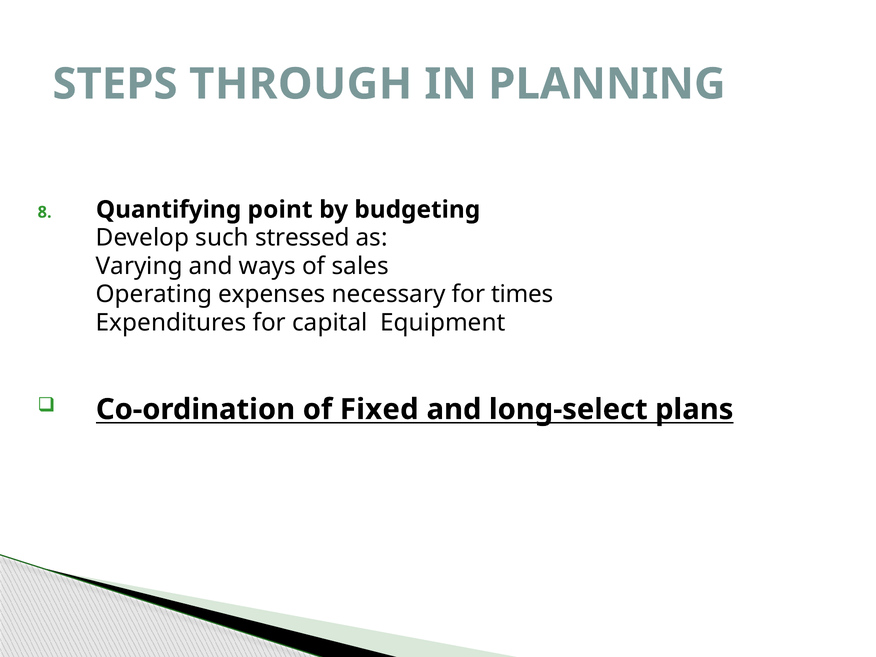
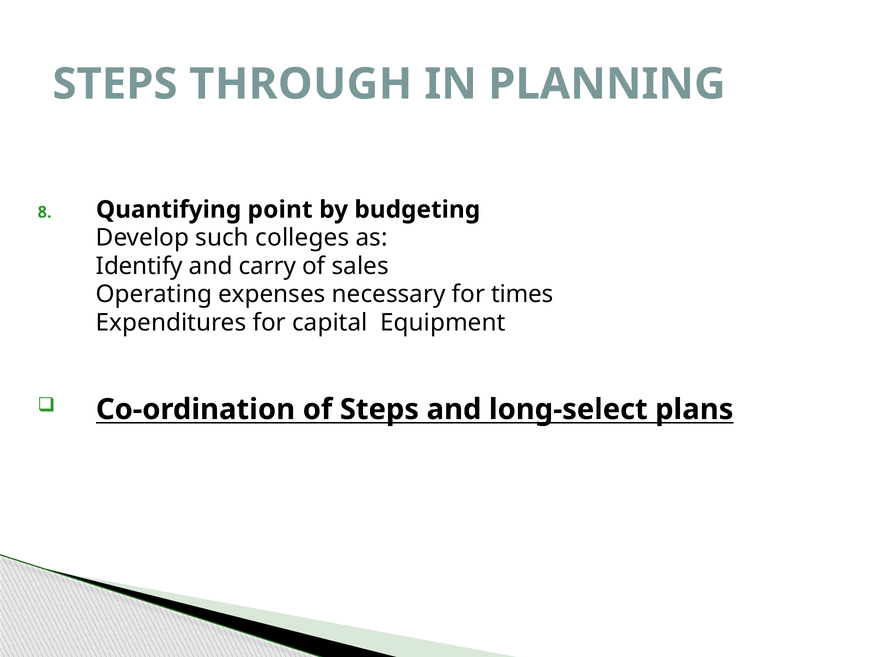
stressed: stressed -> colleges (302, 238)
Varying: Varying -> Identify (139, 266)
ways: ways -> carry (267, 266)
of Fixed: Fixed -> Steps (379, 409)
